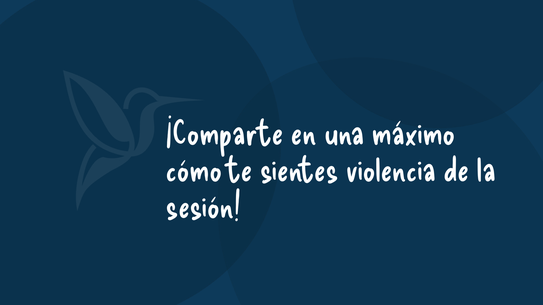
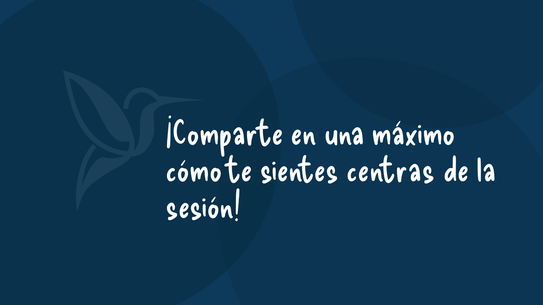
violencia: violencia -> centras (391, 170)
